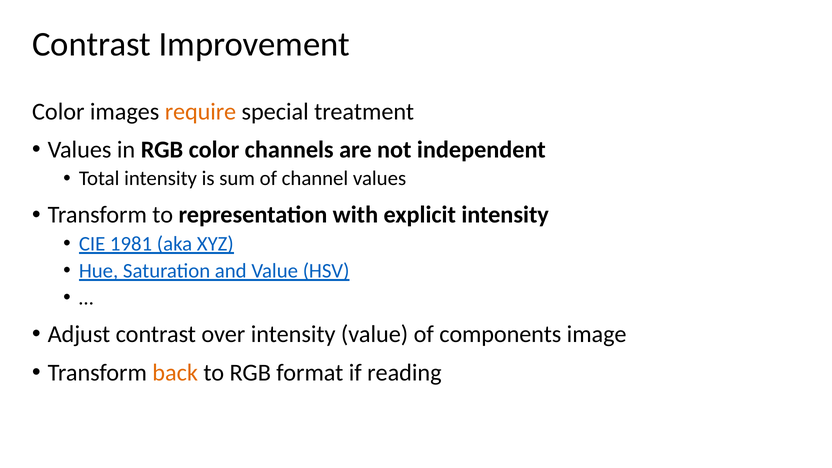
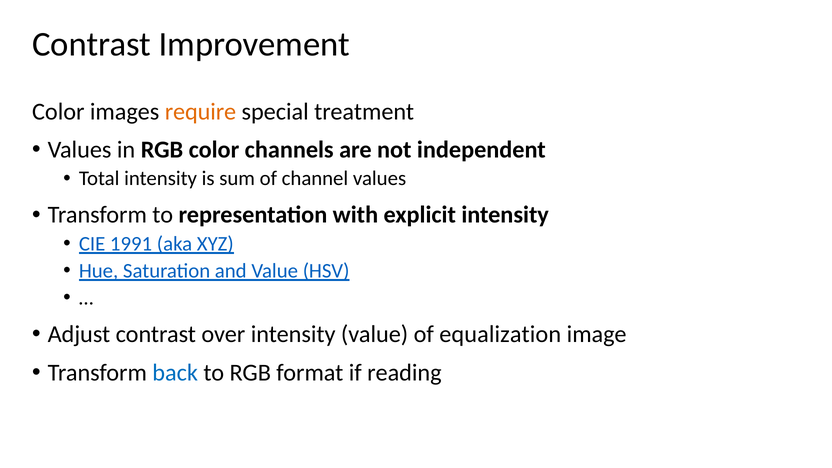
1981: 1981 -> 1991 (131, 244)
components: components -> equalization (500, 334)
back colour: orange -> blue (175, 373)
